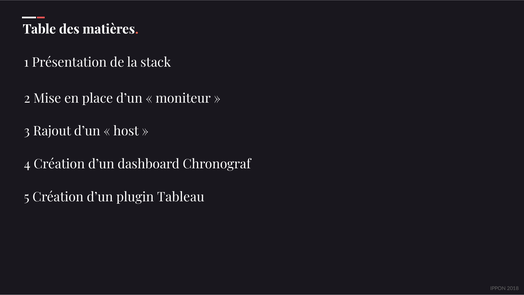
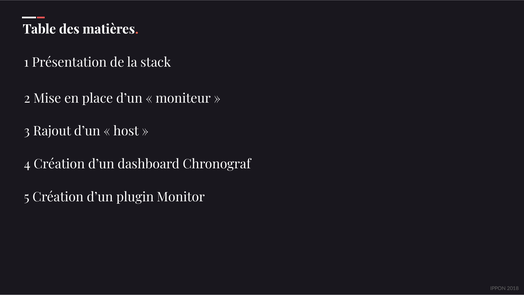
Tableau: Tableau -> Monitor (181, 197)
